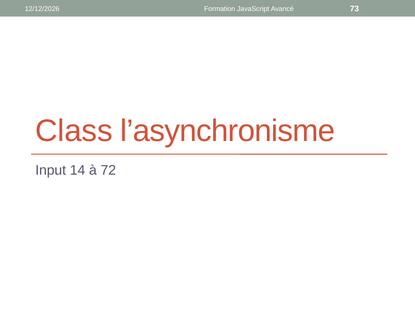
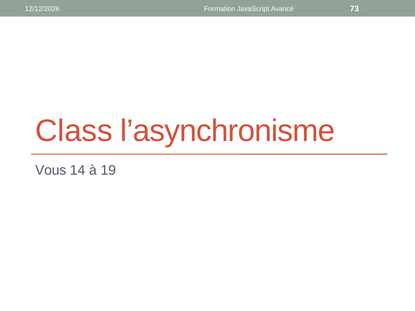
Input: Input -> Vous (51, 170)
72: 72 -> 19 (108, 170)
